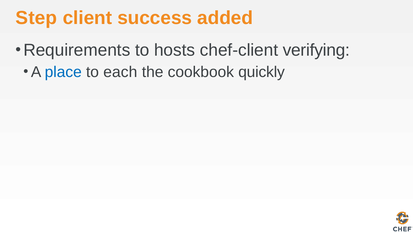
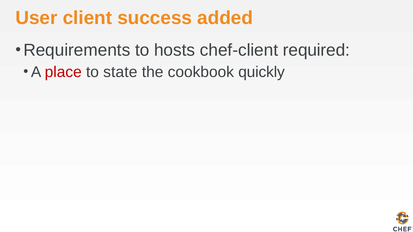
Step: Step -> User (37, 18)
verifying: verifying -> required (316, 50)
place colour: blue -> red (63, 72)
each: each -> state (120, 72)
